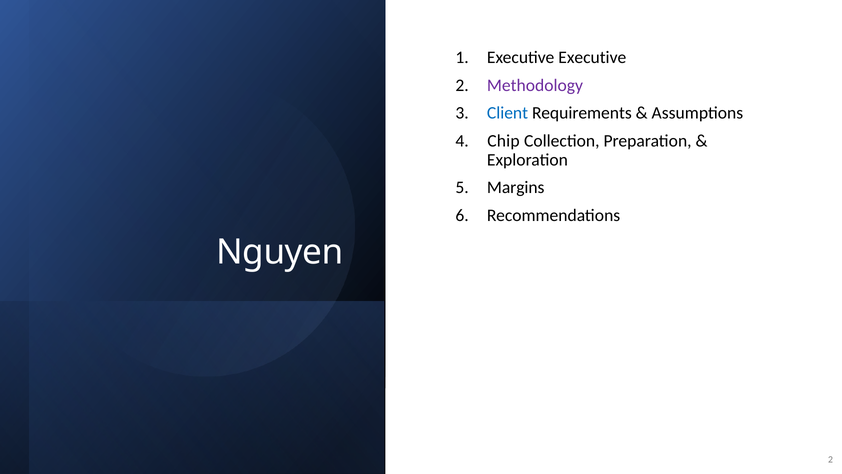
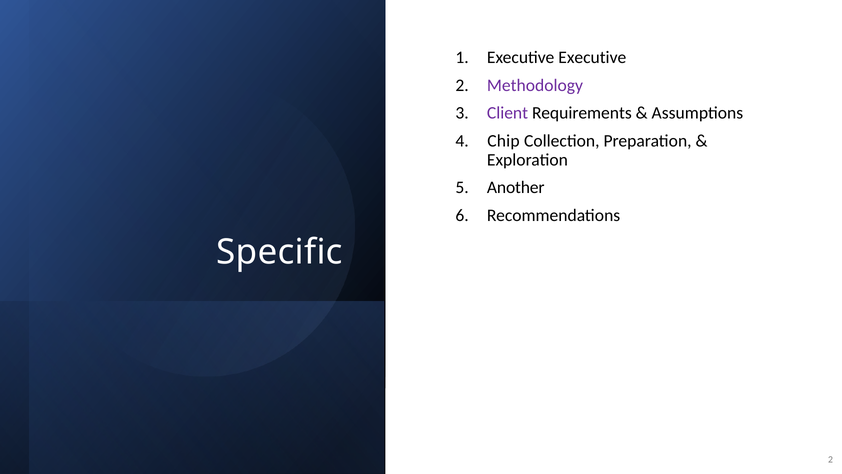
Client colour: blue -> purple (508, 113)
Margins: Margins -> Another (516, 187)
Nguyen: Nguyen -> Specific (280, 252)
